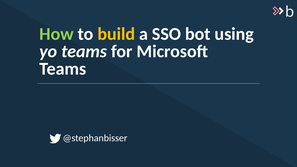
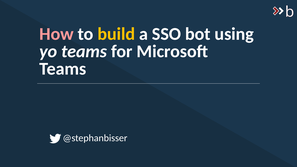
How colour: light green -> pink (56, 34)
